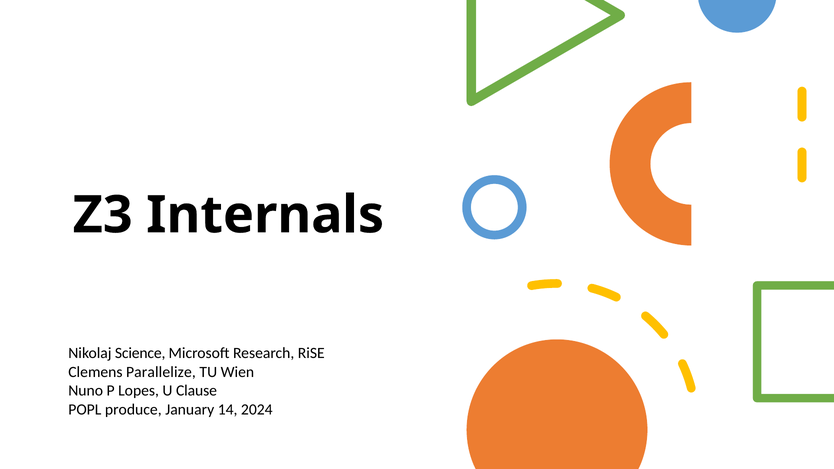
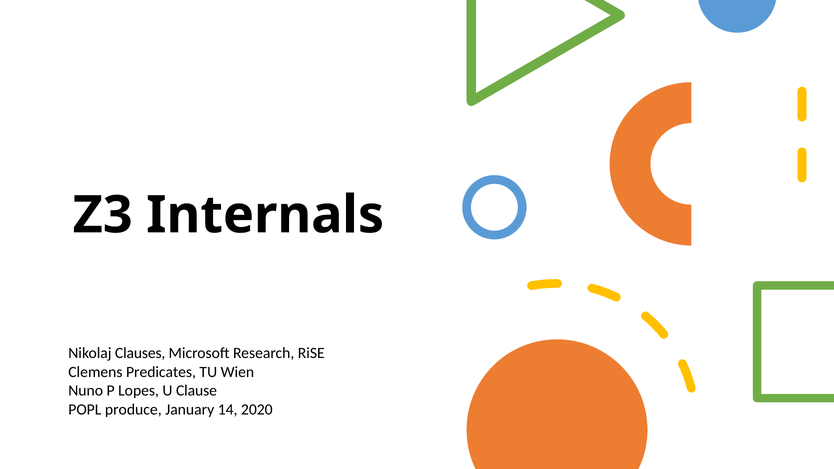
Science: Science -> Clauses (140, 353)
Parallelize: Parallelize -> Predicates (161, 372)
2024: 2024 -> 2020 (257, 409)
